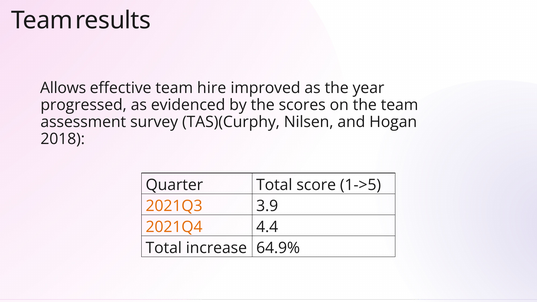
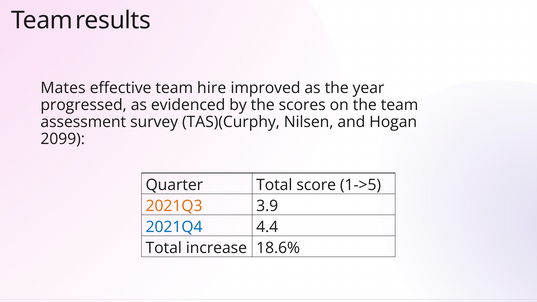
Allows: Allows -> Mates (63, 88)
2018: 2018 -> 2099 (63, 139)
2021Q4 colour: orange -> blue (174, 227)
64.9%: 64.9% -> 18.6% (278, 248)
